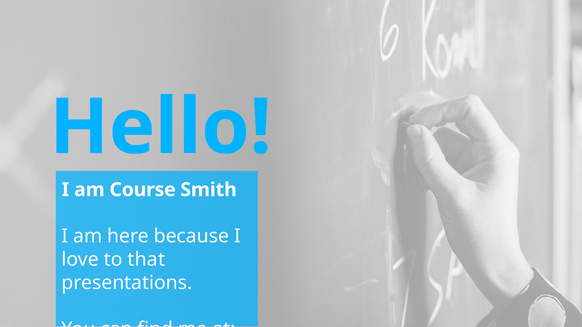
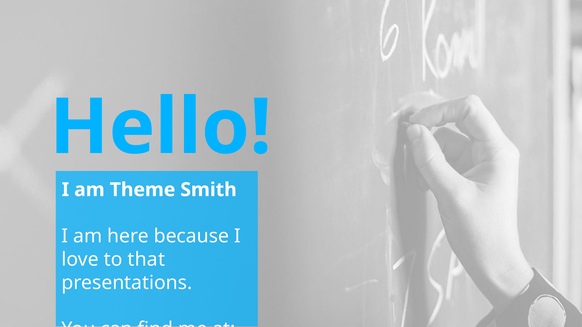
Course: Course -> Theme (143, 190)
